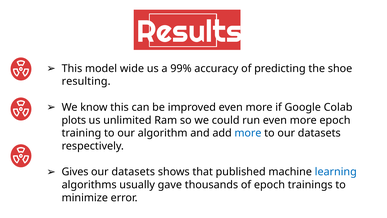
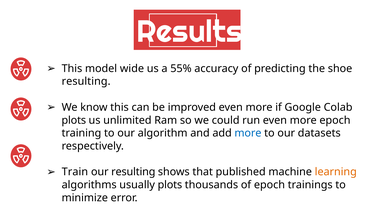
99%: 99% -> 55% (181, 68)
Gives: Gives -> Train (75, 172)
datasets: datasets -> resulting (133, 172)
learning colour: blue -> orange (336, 172)
usually gave: gave -> plots (170, 185)
